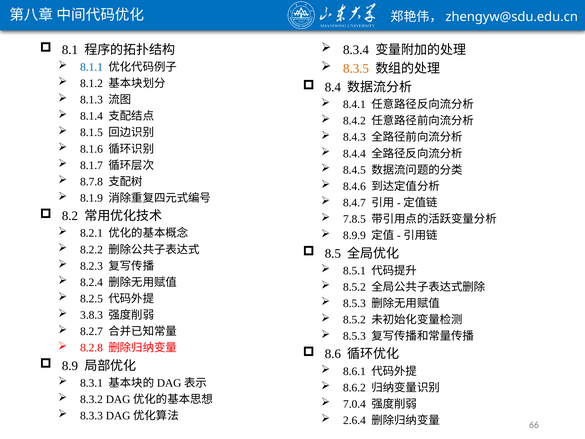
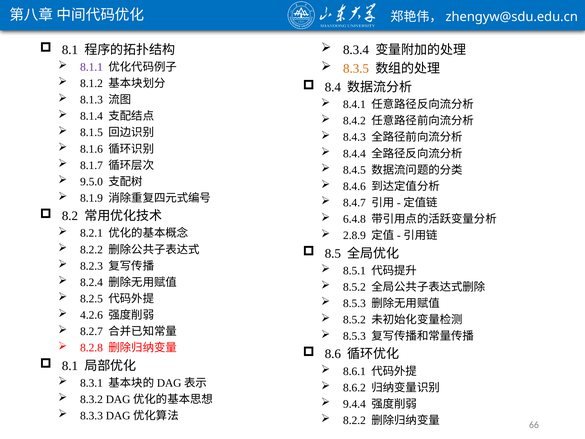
8.1.1 colour: blue -> purple (92, 67)
8.7.8: 8.7.8 -> 9.5.0 (92, 182)
7.8.5: 7.8.5 -> 6.4.8 (354, 219)
8.9.9: 8.9.9 -> 2.8.9 (354, 235)
3.8.3: 3.8.3 -> 4.2.6 (92, 315)
8.9: 8.9 -> 8.1 (70, 366)
7.0.4: 7.0.4 -> 9.4.4 (354, 404)
2.6.4: 2.6.4 -> 8.2.2 (354, 420)
